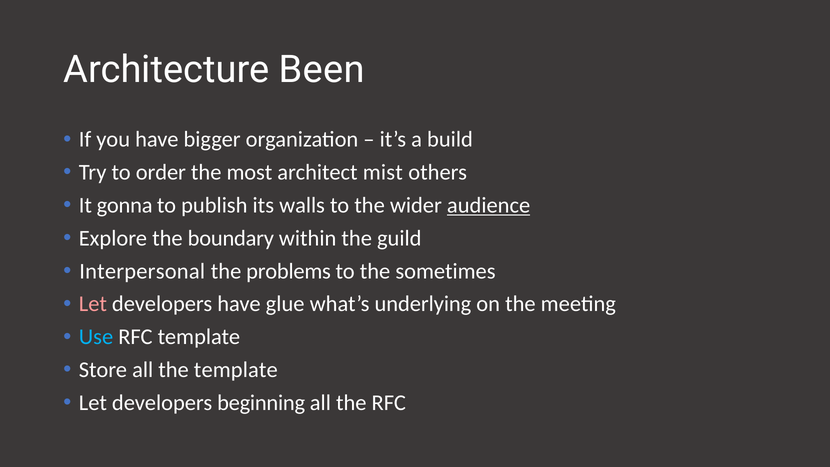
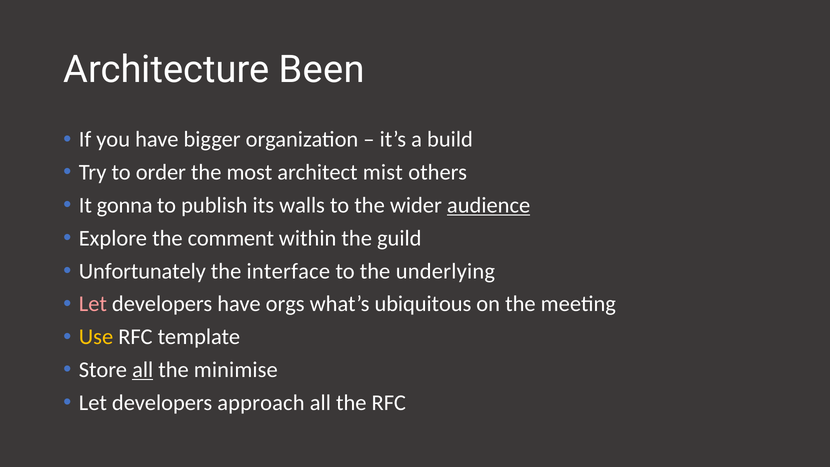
boundary: boundary -> comment (231, 238)
Interpersonal: Interpersonal -> Unfortunately (142, 271)
problems: problems -> interface (288, 271)
sometimes: sometimes -> underlying (445, 271)
glue: glue -> orgs (285, 304)
underlying: underlying -> ubiquitous (423, 304)
Use colour: light blue -> yellow (96, 337)
all underline: none -> present (143, 370)
the template: template -> minimise (236, 370)
beginning: beginning -> approach (261, 403)
